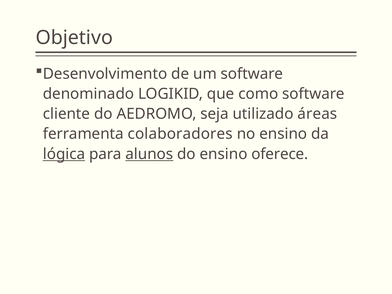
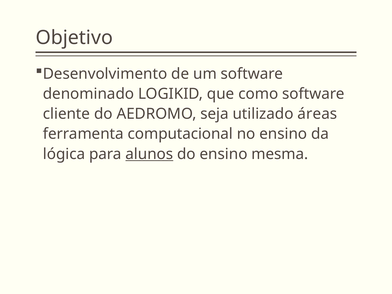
colaboradores: colaboradores -> computacional (180, 134)
lógica underline: present -> none (64, 154)
oferece: oferece -> mesma (280, 154)
